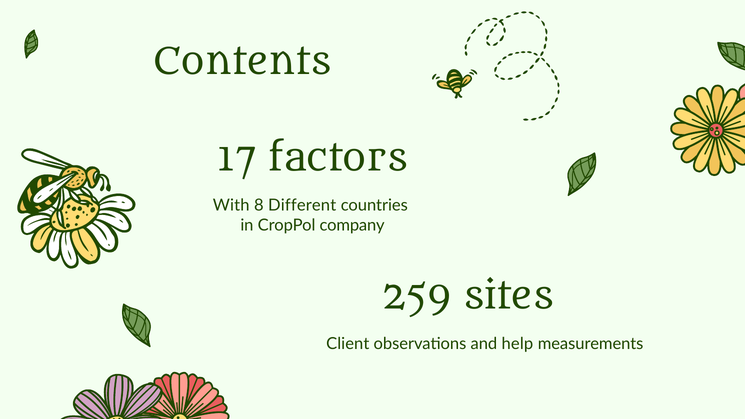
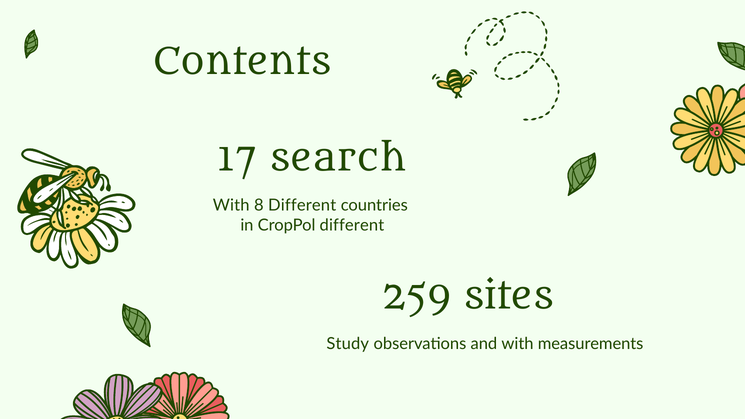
factors: factors -> search (338, 159)
CropPol company: company -> different (352, 225)
Client: Client -> Study (348, 344)
and help: help -> with (518, 344)
